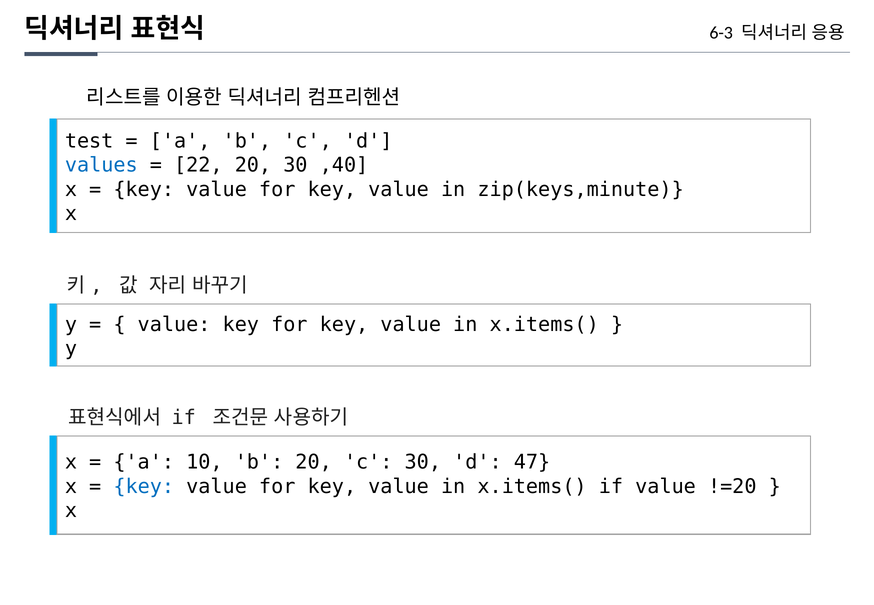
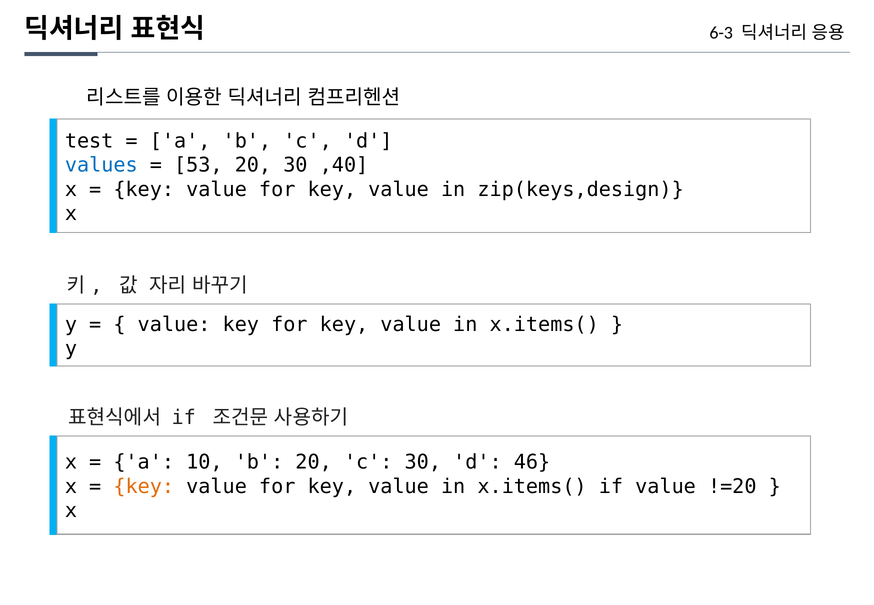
22: 22 -> 53 (198, 165)
zip(keys,minute: zip(keys,minute -> zip(keys,design (581, 189)
47: 47 -> 46 (532, 462)
key colour: blue -> orange (144, 487)
